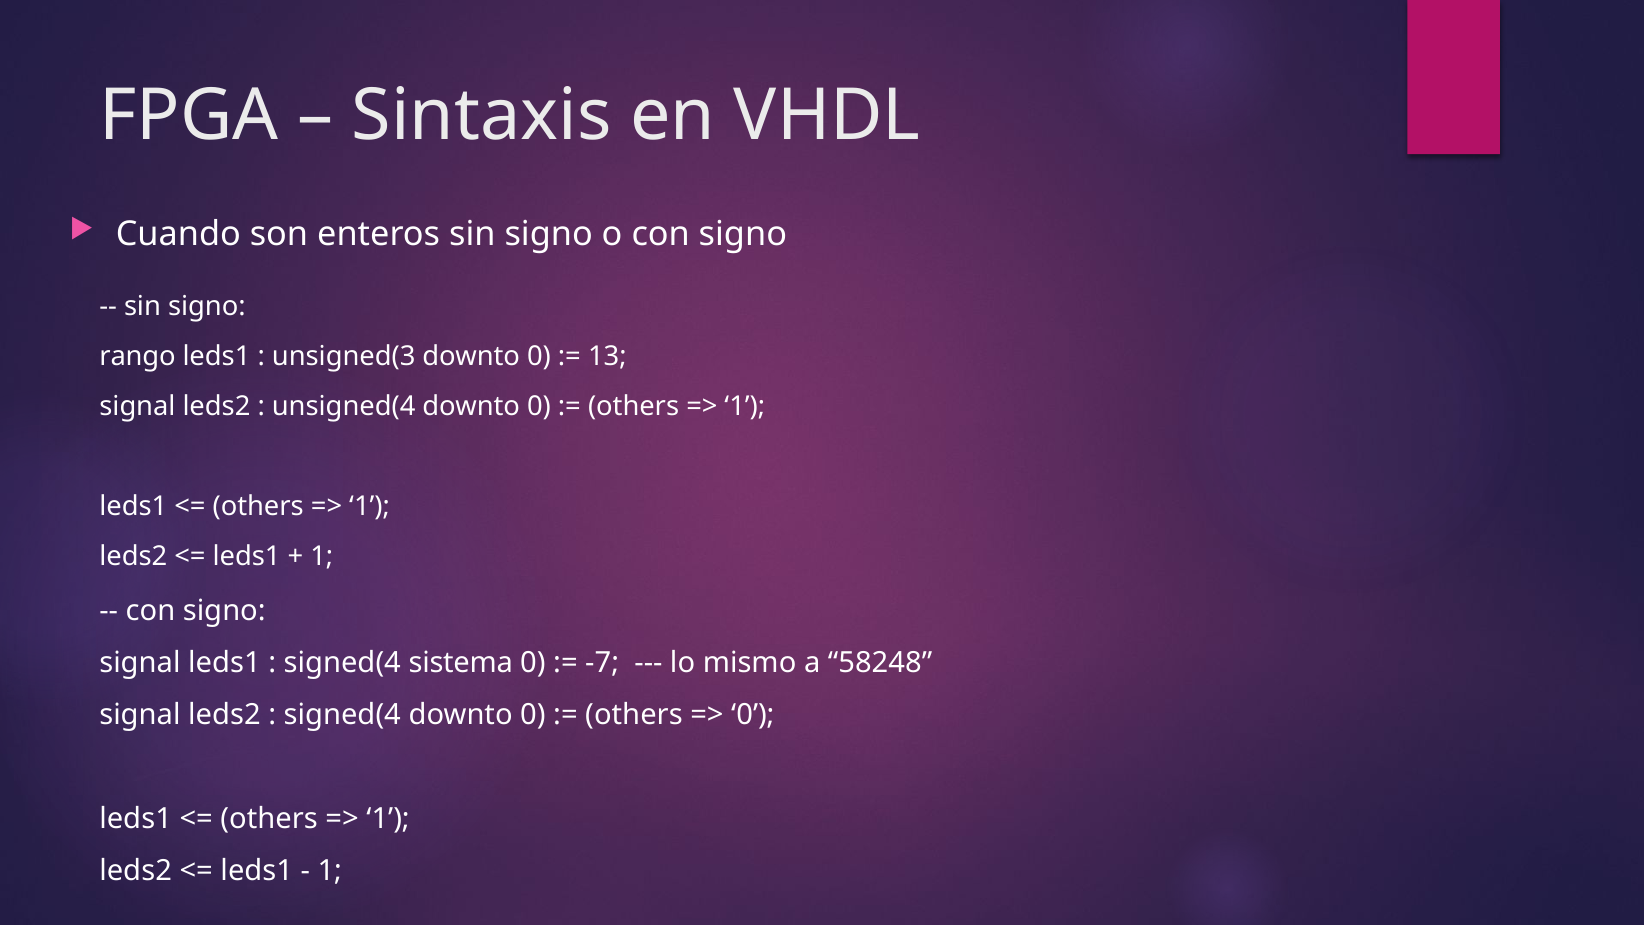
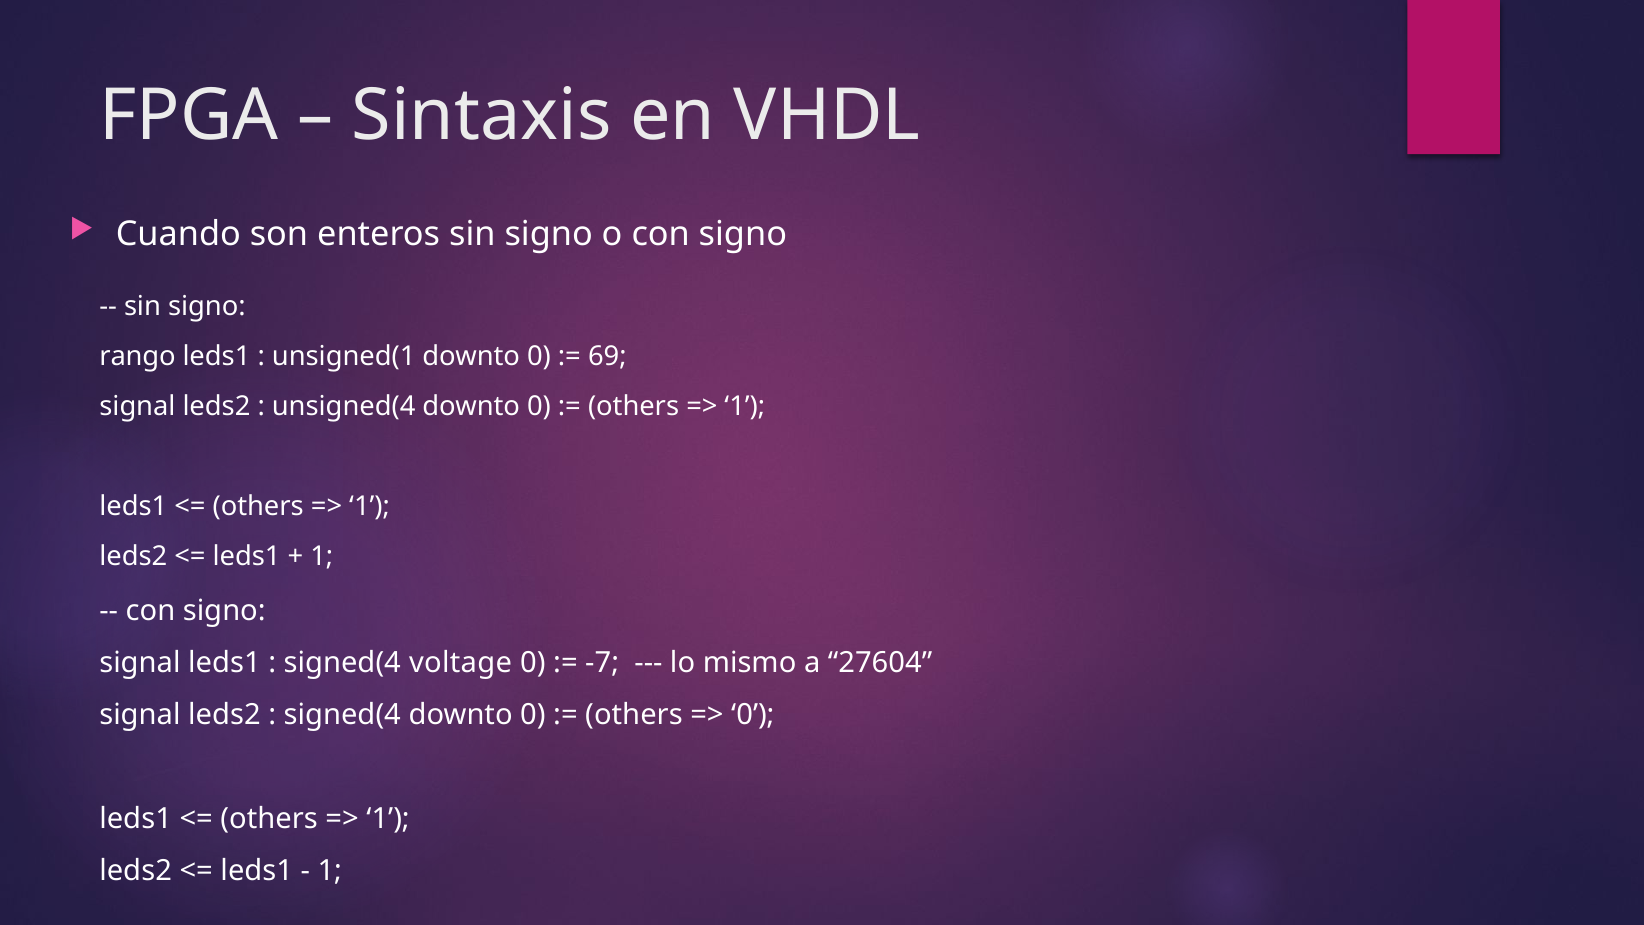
unsigned(3: unsigned(3 -> unsigned(1 (344, 356)
13: 13 -> 69 (607, 356)
sistema: sistema -> voltage (461, 662)
58248: 58248 -> 27604 (880, 662)
